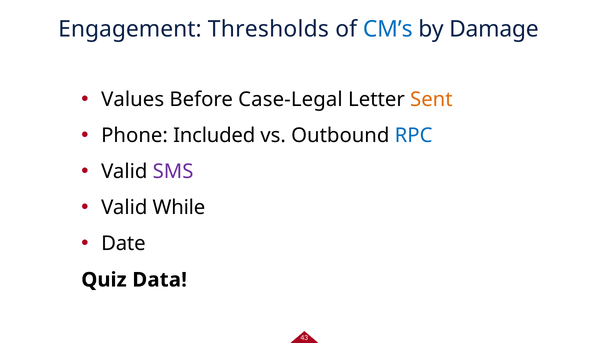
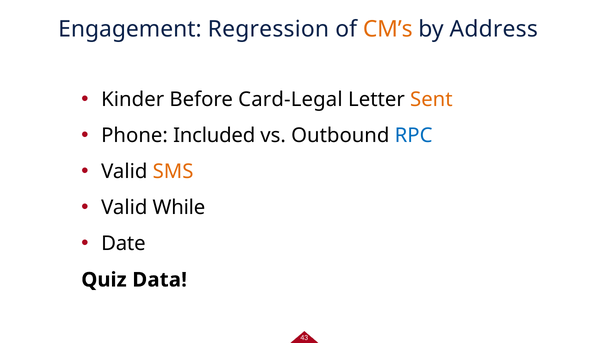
Thresholds: Thresholds -> Regression (268, 29)
CM’s colour: blue -> orange (388, 29)
Damage: Damage -> Address (494, 29)
Values: Values -> Kinder (133, 99)
Case-Legal: Case-Legal -> Card-Legal (290, 99)
SMS colour: purple -> orange (173, 172)
